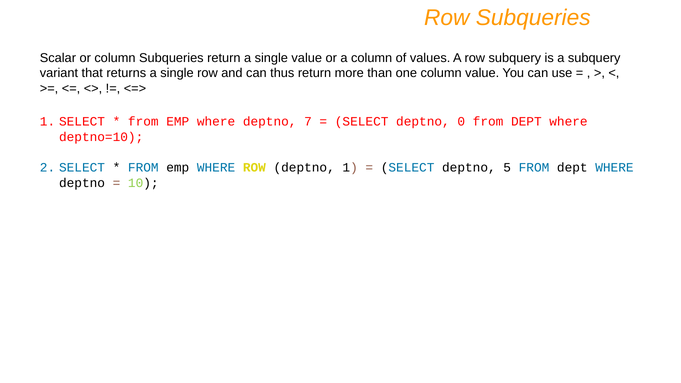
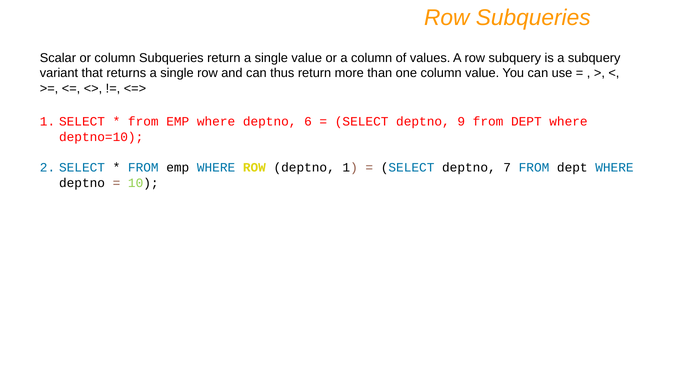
7: 7 -> 6 (308, 122)
0: 0 -> 9 (461, 122)
5: 5 -> 7 (507, 168)
